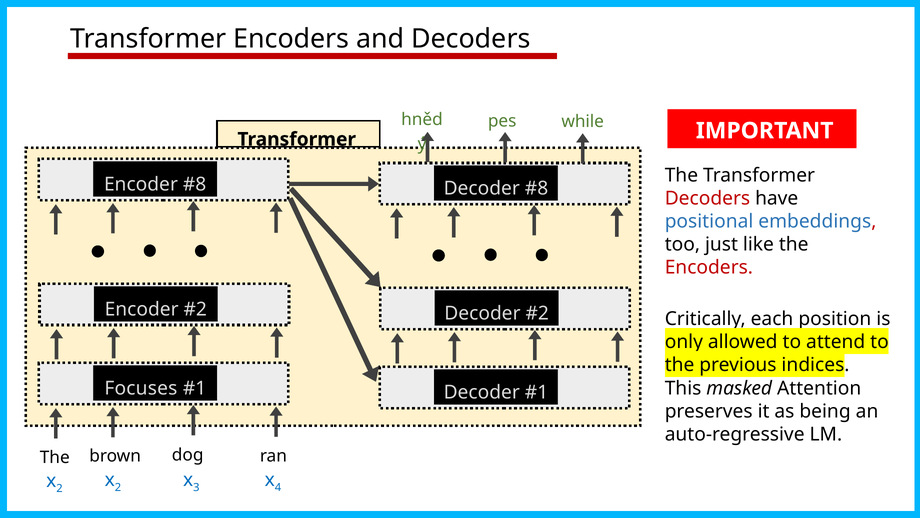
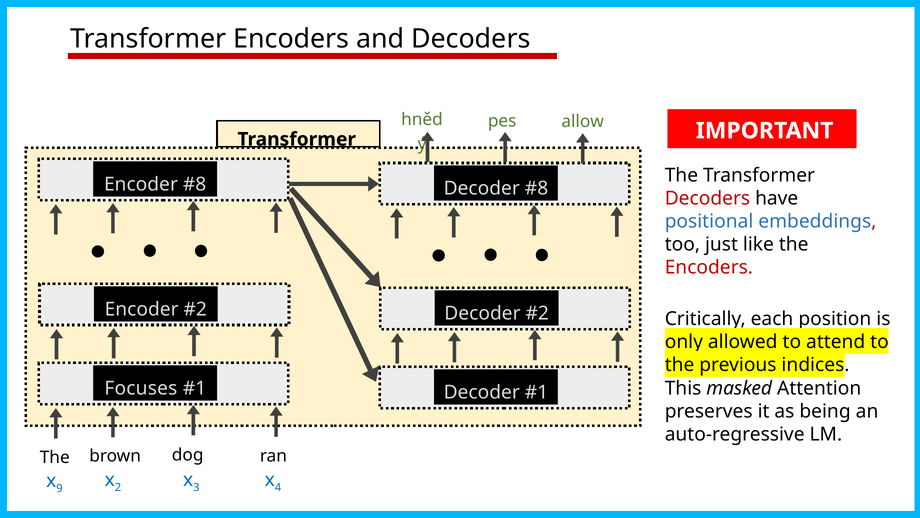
while: while -> allow (583, 122)
2: 2 -> 9 (59, 488)
